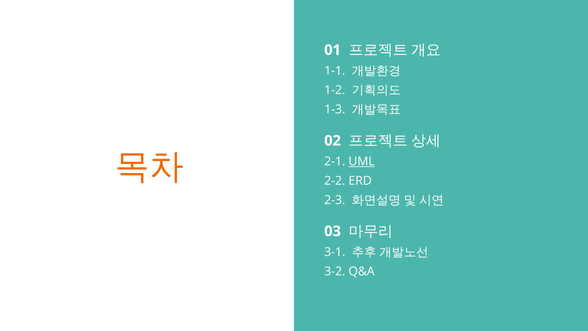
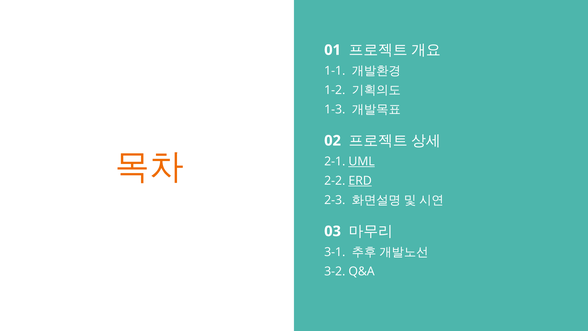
ERD underline: none -> present (360, 181)
